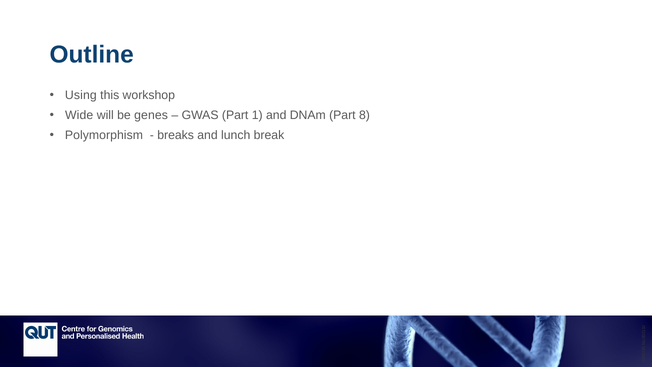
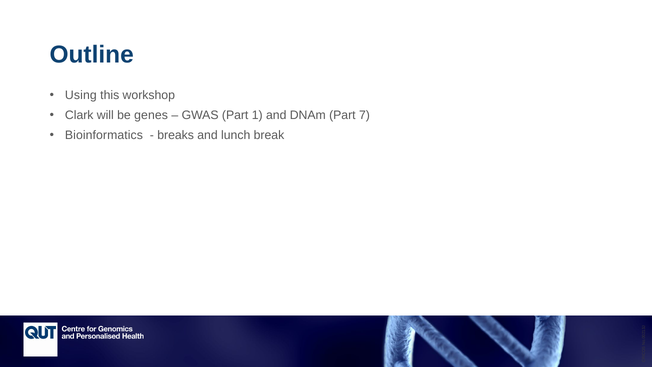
Wide: Wide -> Clark (79, 115)
8: 8 -> 7 (364, 115)
Polymorphism: Polymorphism -> Bioinformatics (104, 135)
